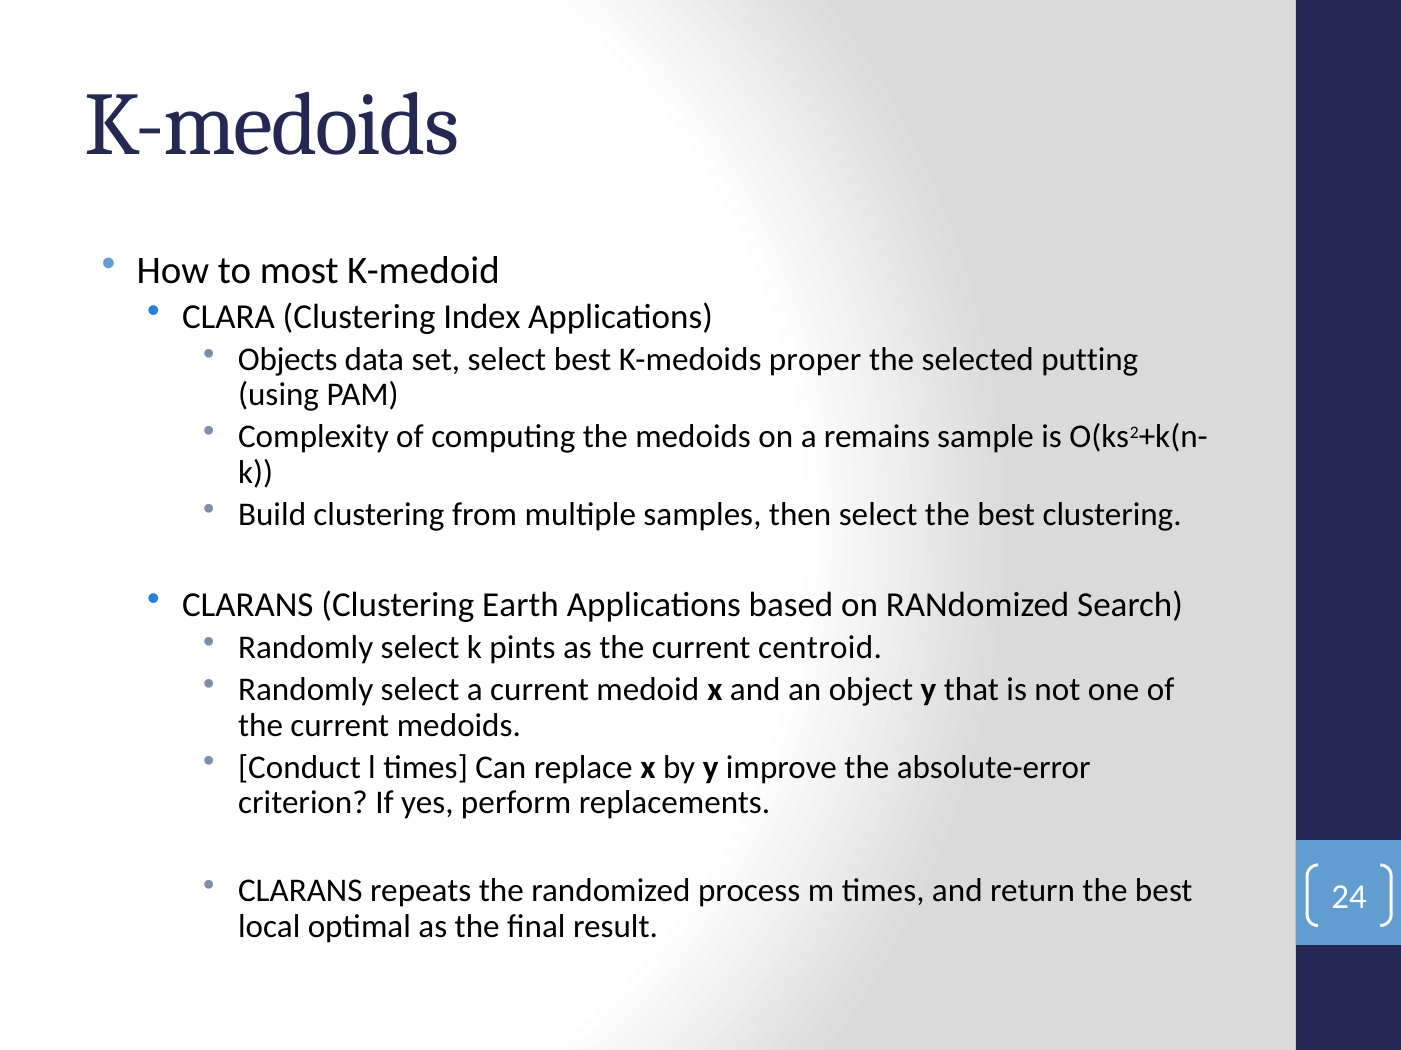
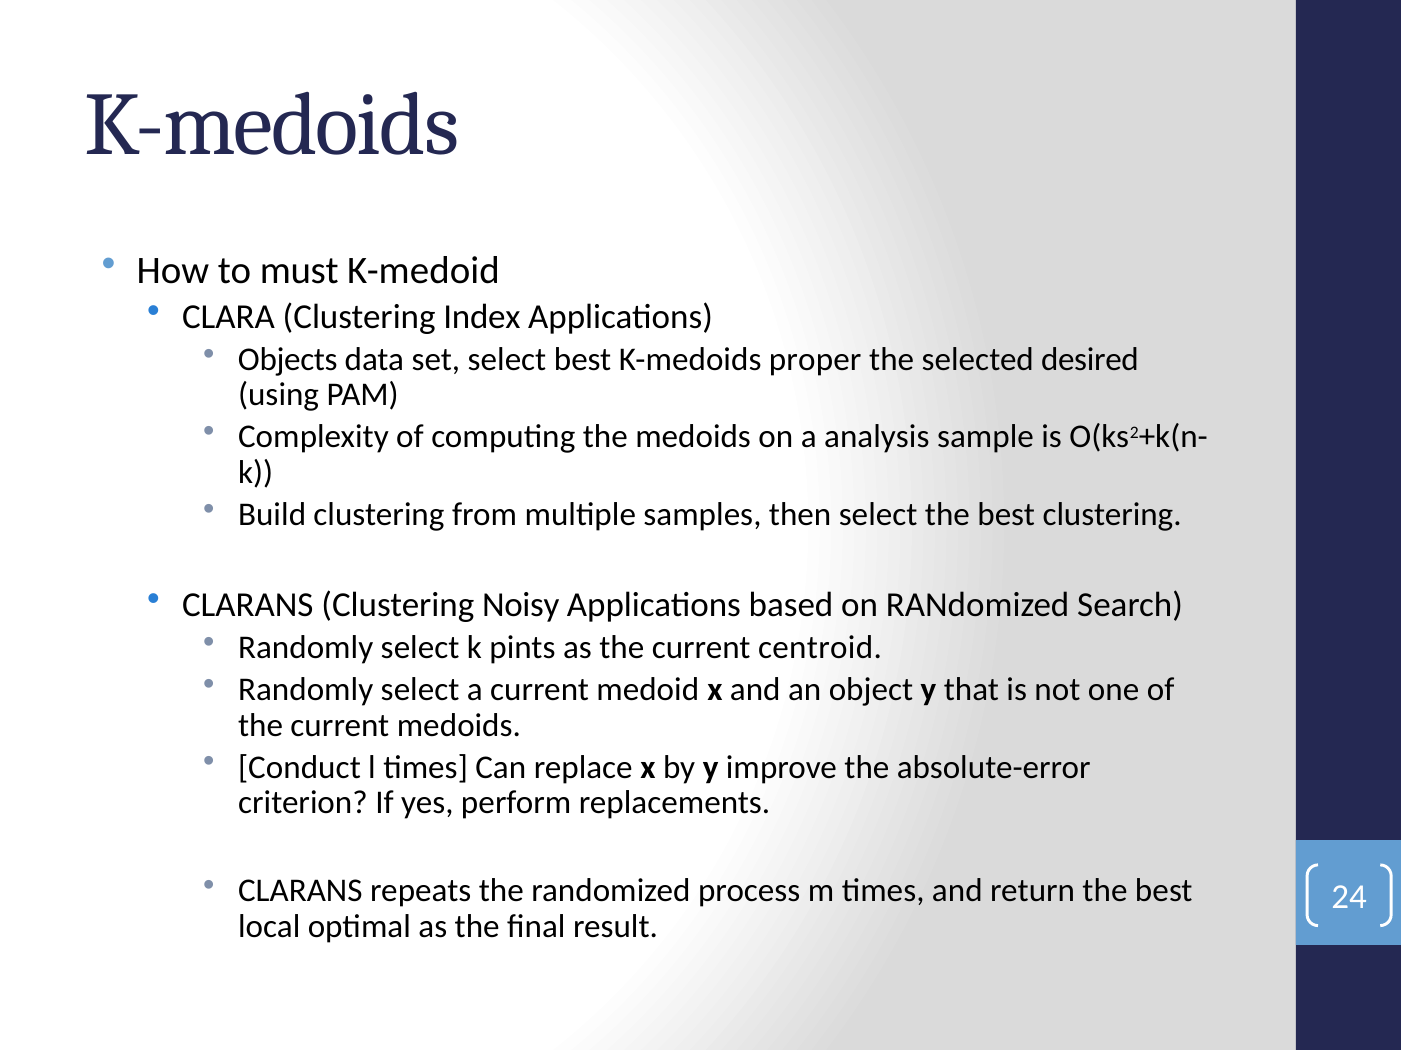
most: most -> must (299, 270)
putting: putting -> desired (1090, 360)
remains: remains -> analysis (877, 437)
Earth: Earth -> Noisy (521, 605)
